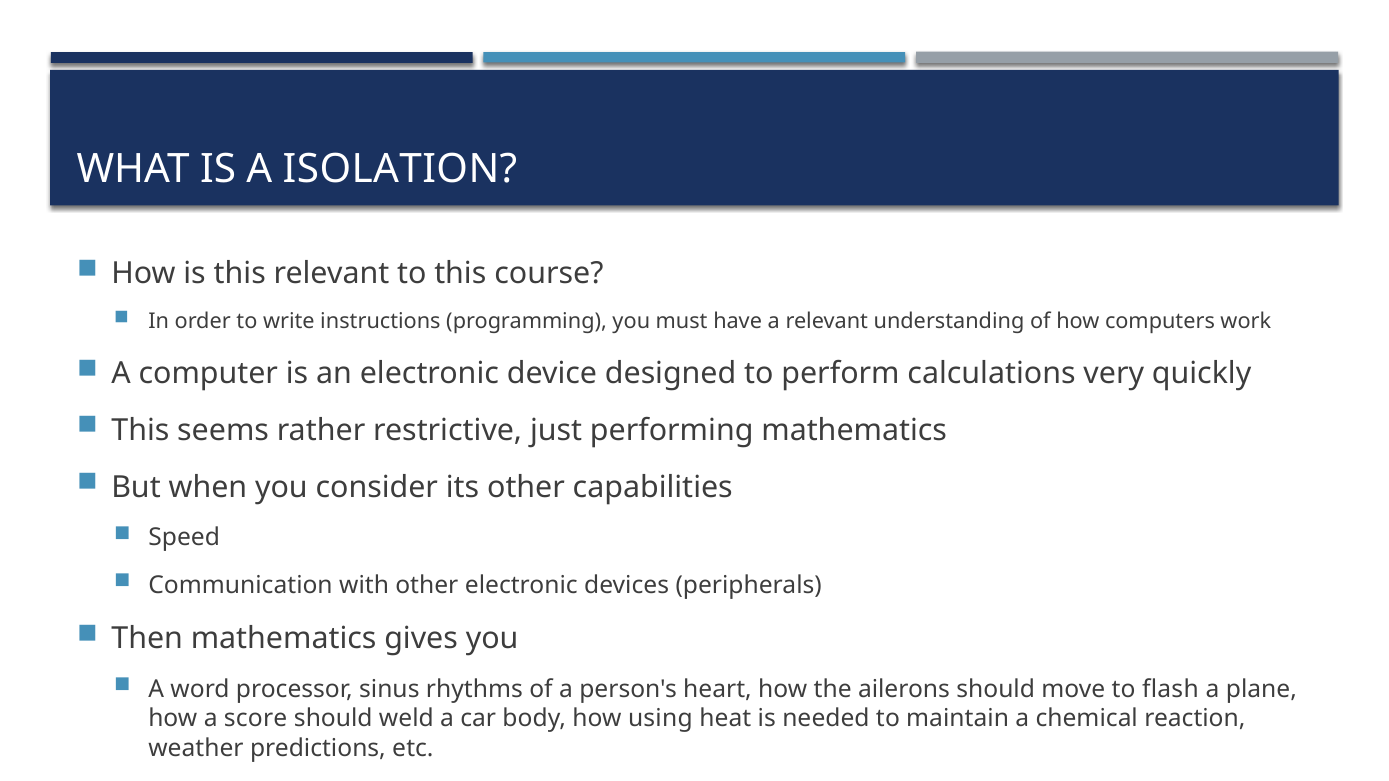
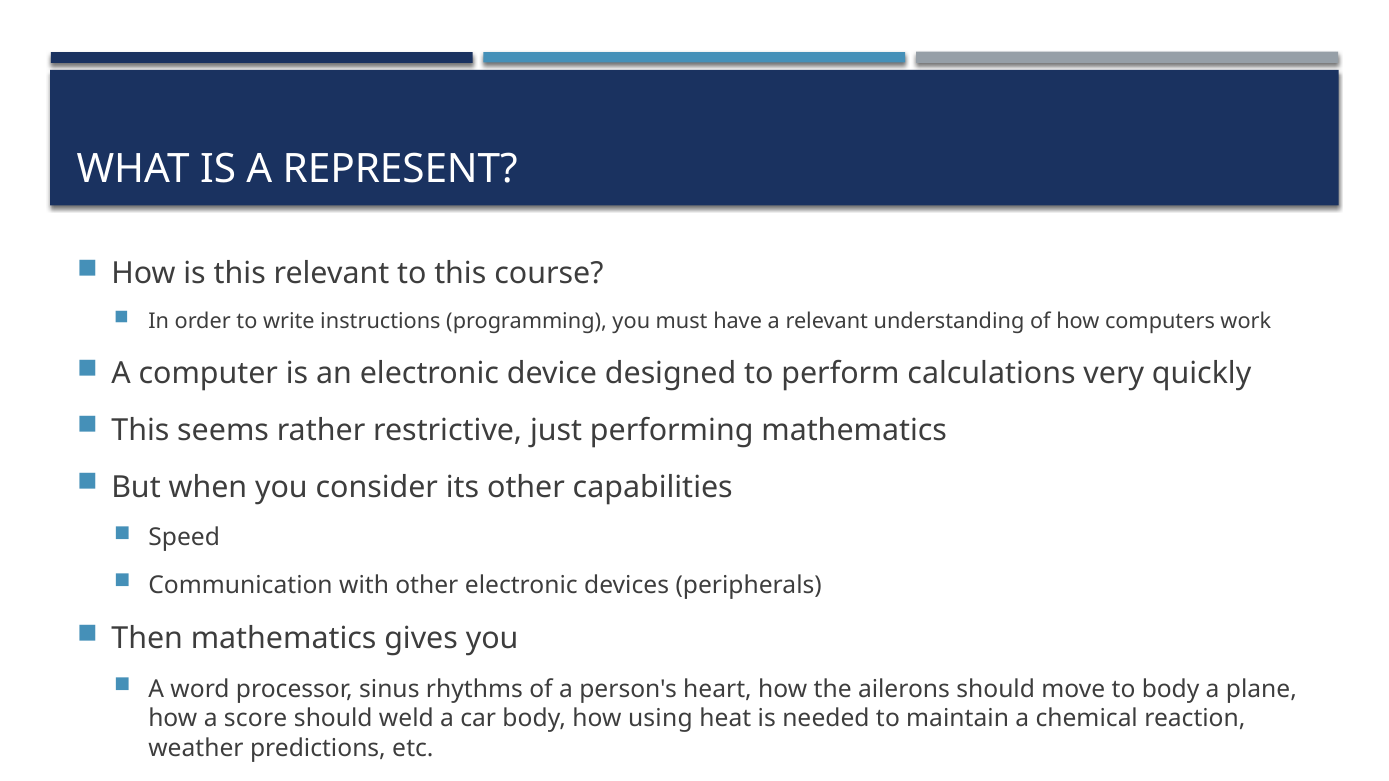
ISOLATION: ISOLATION -> REPRESENT (400, 169)
to flash: flash -> body (1171, 690)
